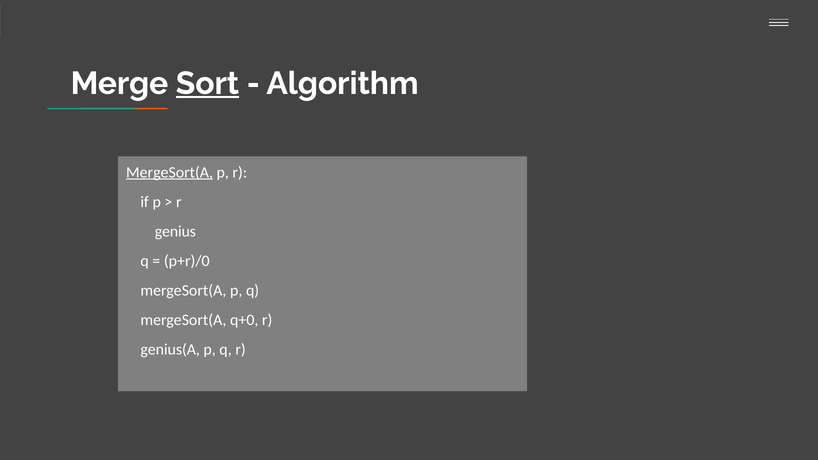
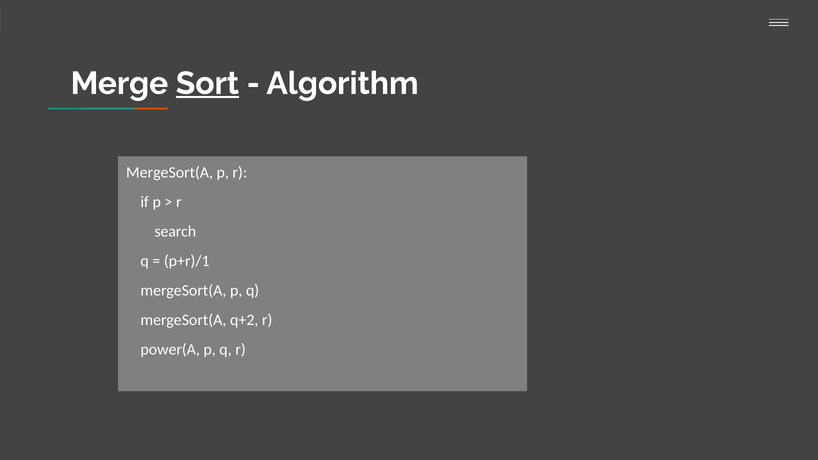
MergeSort(A underline: present -> none (170, 172)
genius: genius -> search (175, 231)
p+r)/0: p+r)/0 -> p+r)/1 (187, 261)
q+0: q+0 -> q+2 (244, 320)
genius(A: genius(A -> power(A (170, 349)
